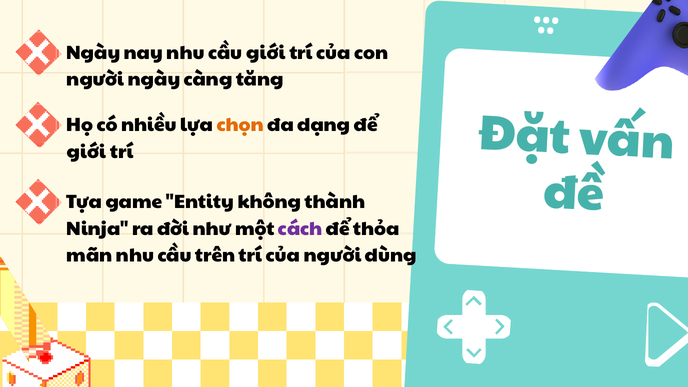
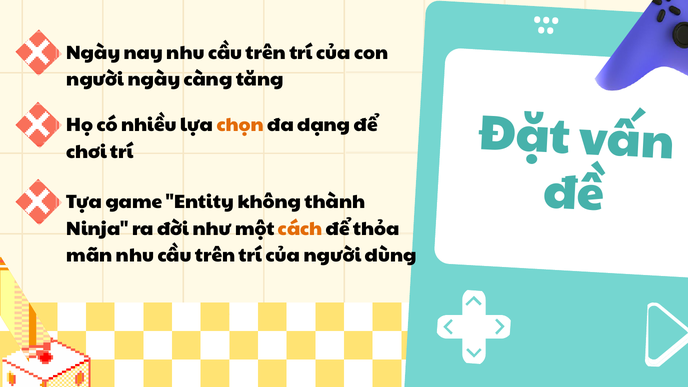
nay nhu cầu giới: giới -> trên (266, 53)
giới: giới -> chơi (87, 152)
cách colour: purple -> orange (300, 229)
